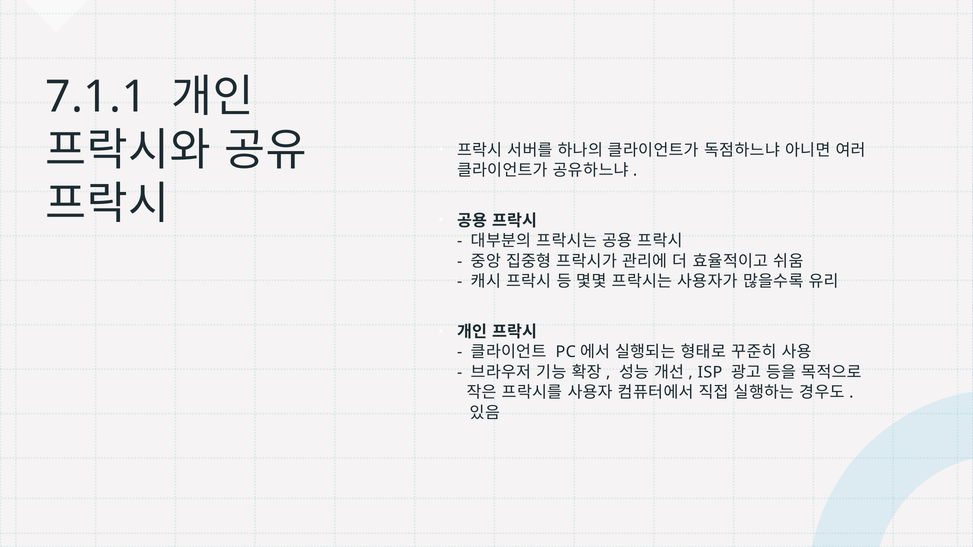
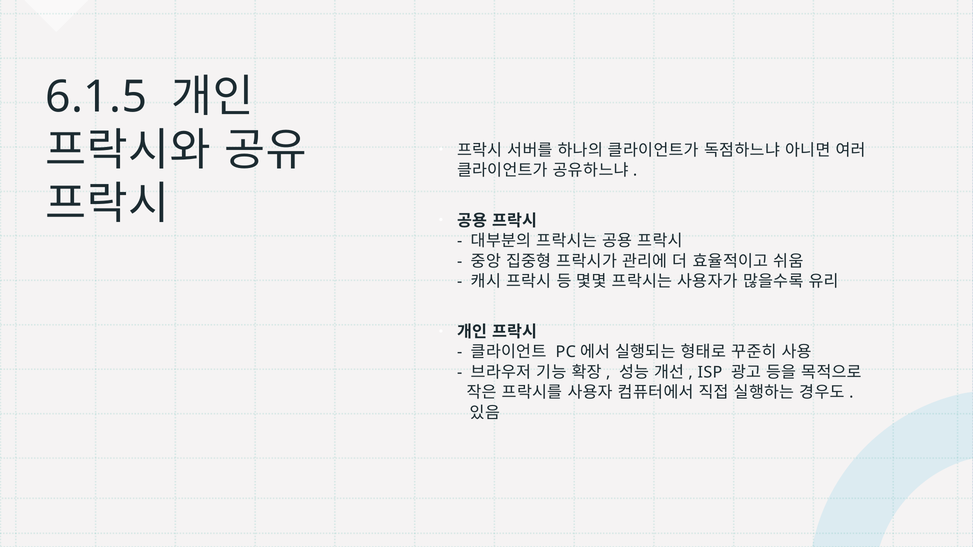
7.1.1: 7.1.1 -> 6.1.5 (96, 97)
